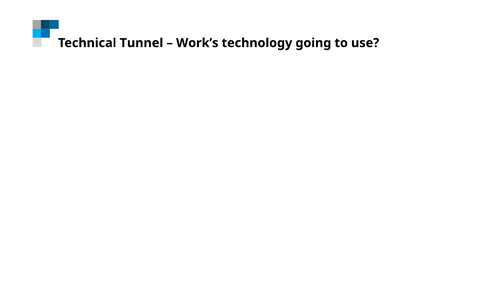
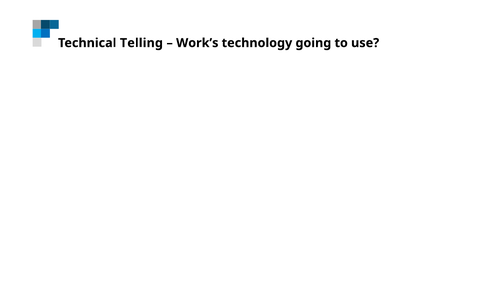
Tunnel: Tunnel -> Telling (141, 43)
